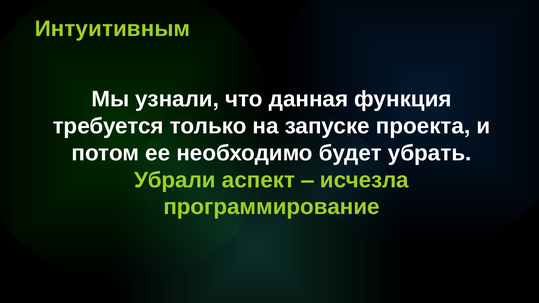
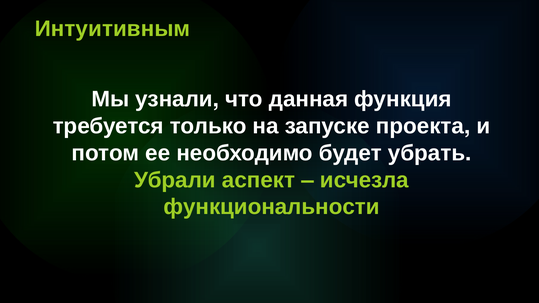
программирование: программирование -> функциональности (272, 207)
